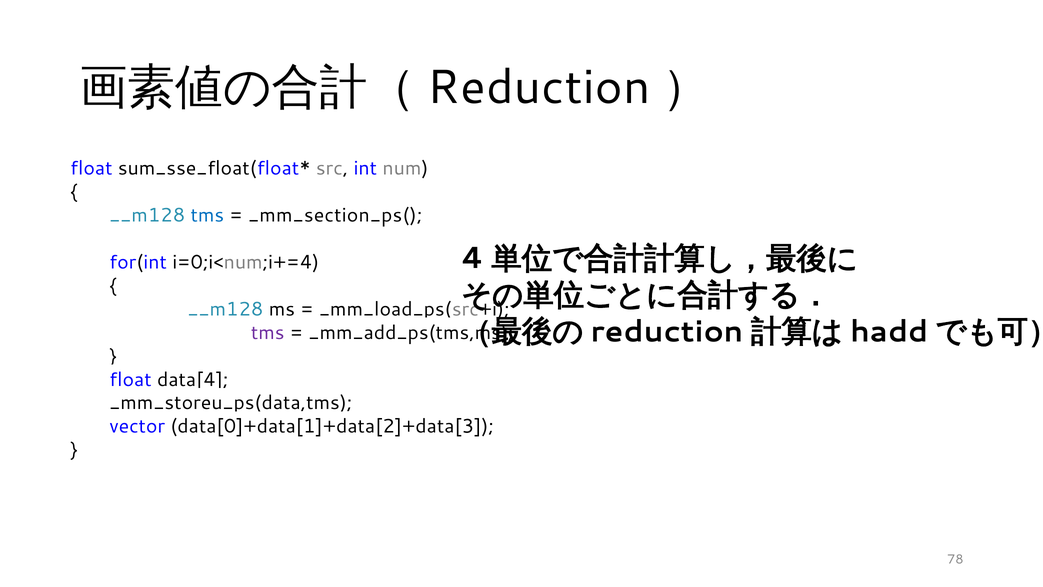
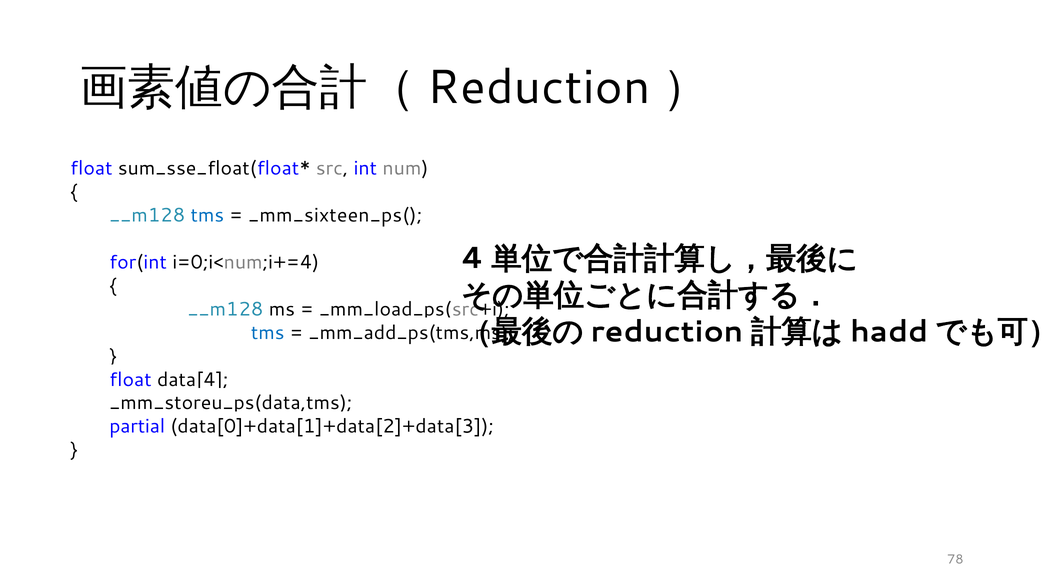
_mm_section_ps(: _mm_section_ps( -> _mm_sixteen_ps( (335, 215)
tms colour: purple -> blue (268, 332)
vector: vector -> partial (137, 426)
